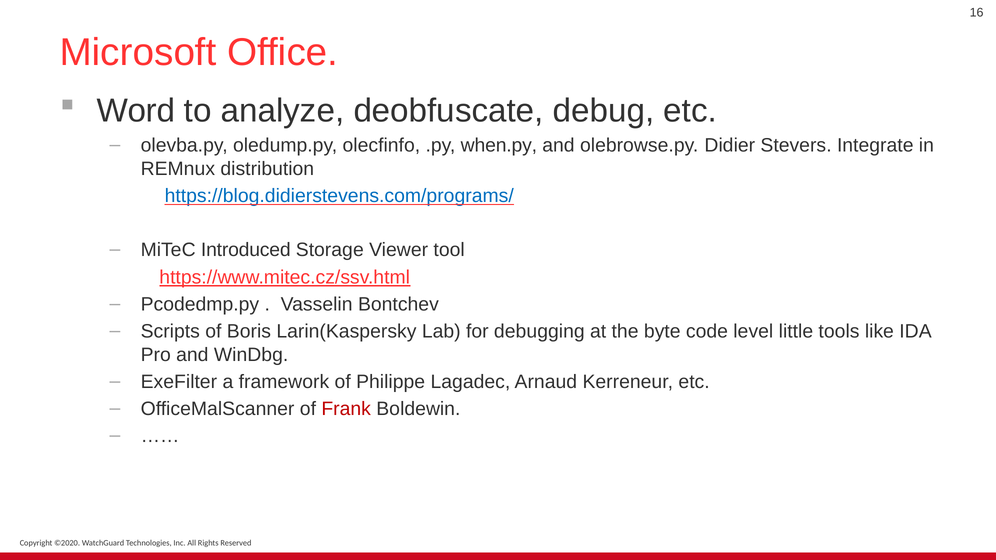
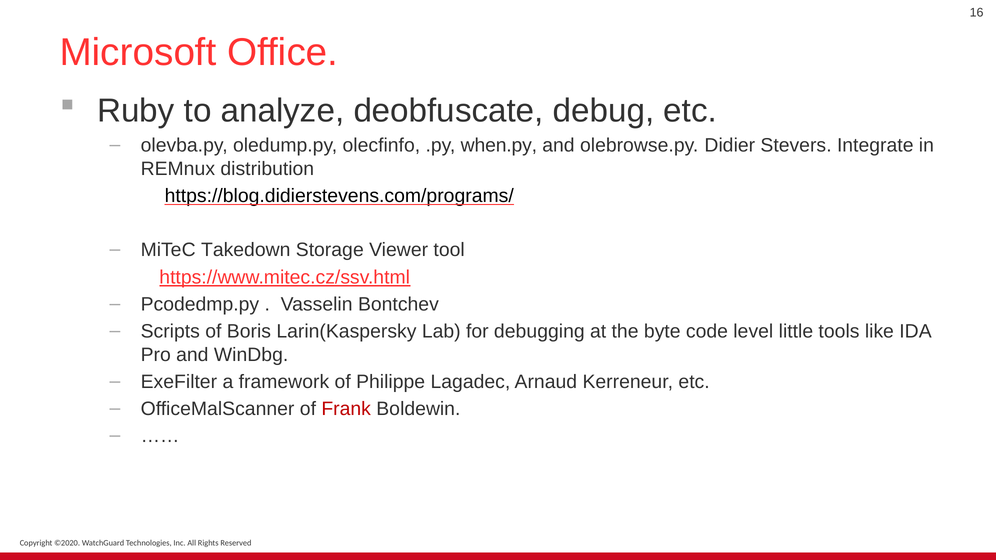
Word: Word -> Ruby (136, 111)
https://blog.didierstevens.com/programs/ colour: blue -> black (339, 196)
Introduced: Introduced -> Takedown (246, 250)
